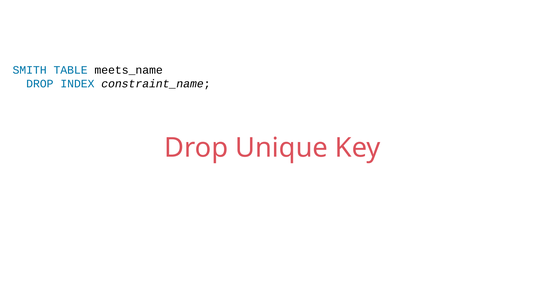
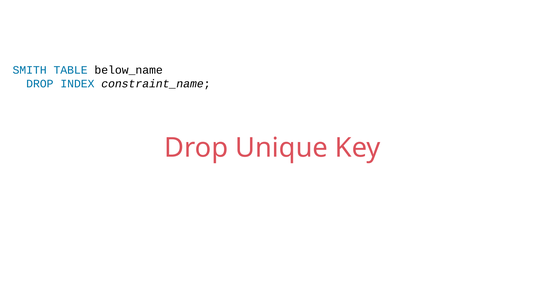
meets_name: meets_name -> below_name (129, 70)
